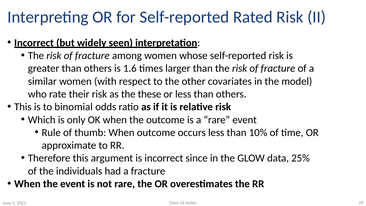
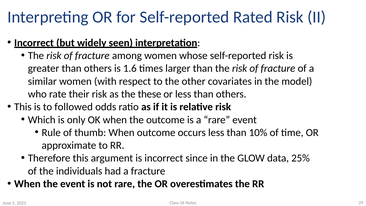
binomial: binomial -> followed (74, 107)
